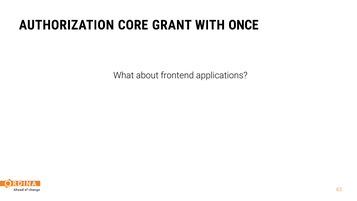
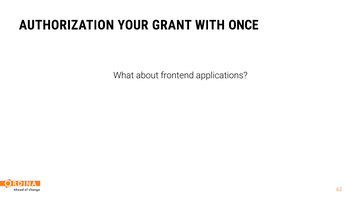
CORE: CORE -> YOUR (133, 25)
